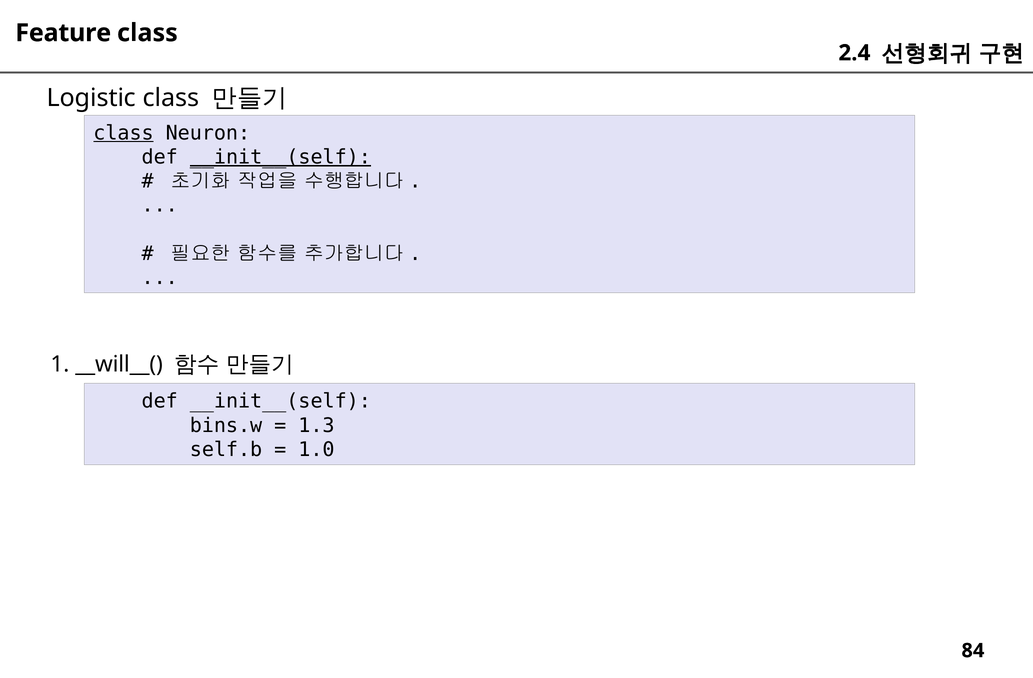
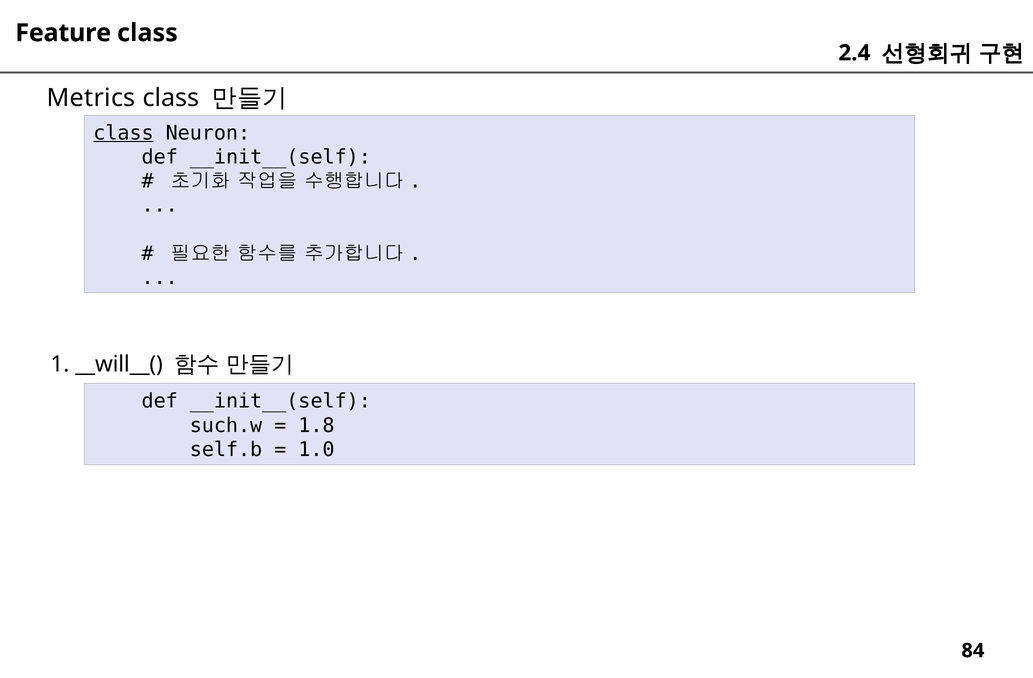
Logistic: Logistic -> Metrics (91, 98)
__init__(self underline: present -> none (280, 157)
bins.w: bins.w -> such.w (226, 426)
1.3: 1.3 -> 1.8 (316, 426)
